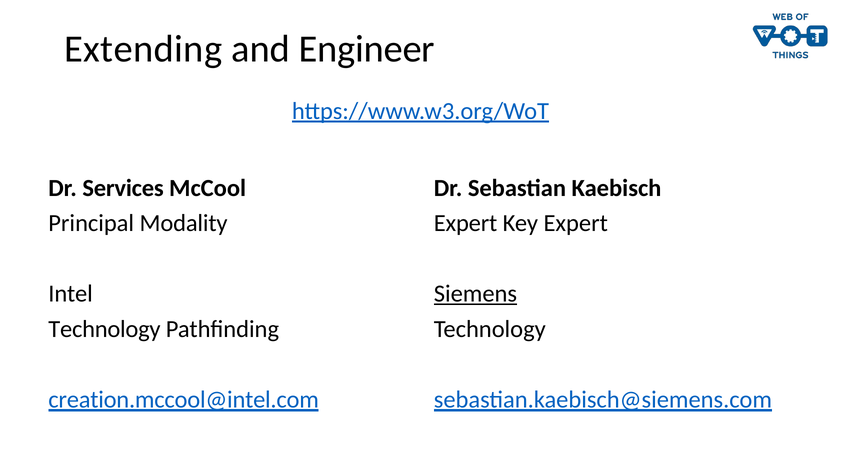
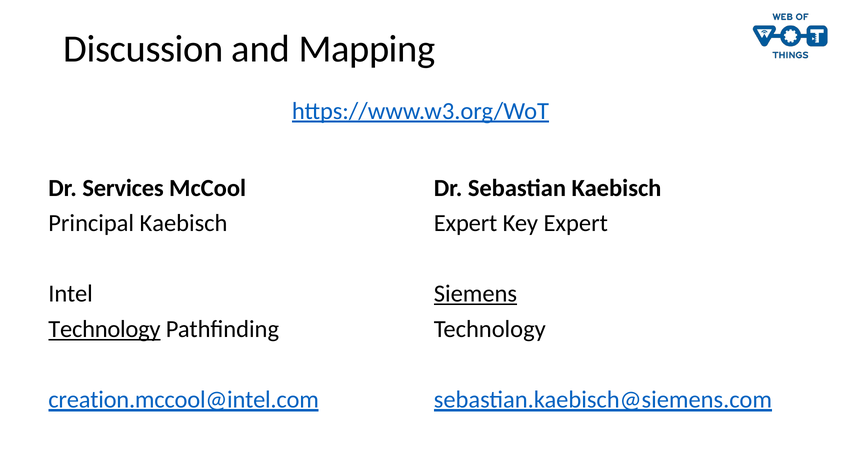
Extending: Extending -> Discussion (144, 49)
Engineer: Engineer -> Mapping (367, 49)
Principal Modality: Modality -> Kaebisch (184, 223)
Technology underline: none -> present (104, 329)
